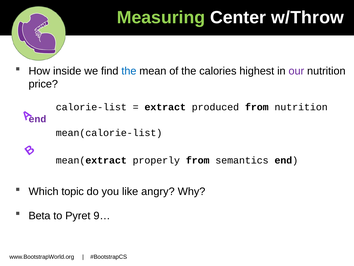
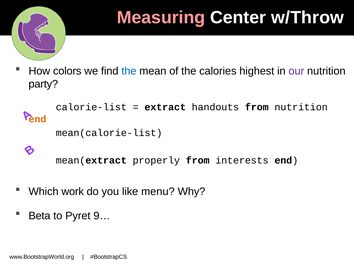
Measuring colour: light green -> pink (161, 17)
inside: inside -> colors (67, 71)
price: price -> party (43, 84)
produced: produced -> handouts (215, 107)
end colour: purple -> orange (37, 119)
semantics: semantics -> interests (242, 160)
topic: topic -> work (73, 191)
angry: angry -> menu (158, 191)
